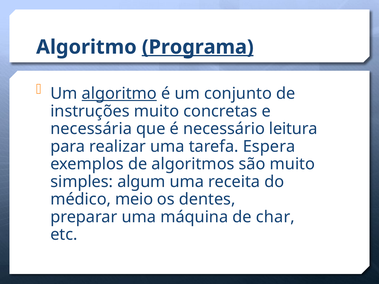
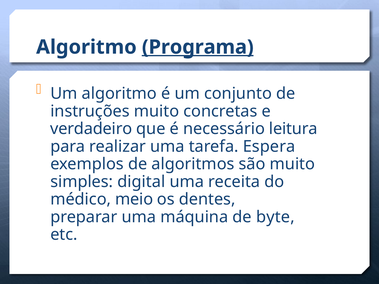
algoritmo underline: present -> none (119, 94)
necessária: necessária -> verdadeiro (91, 129)
algum: algum -> digital (141, 182)
char: char -> byte (275, 217)
